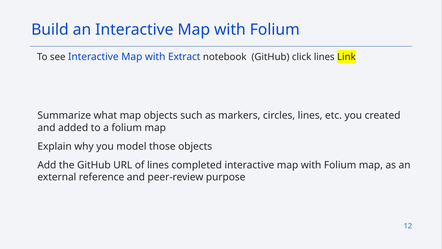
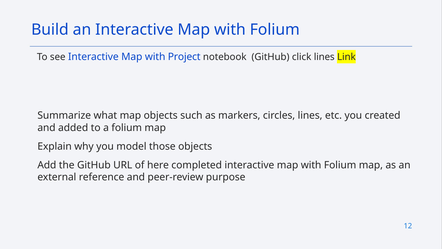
Extract: Extract -> Project (184, 57)
of lines: lines -> here (158, 165)
